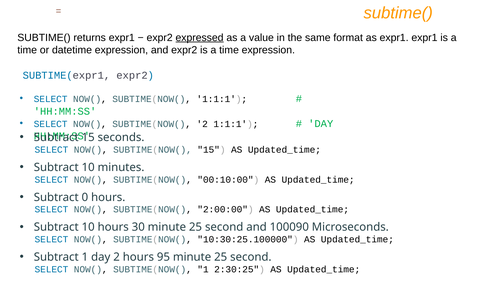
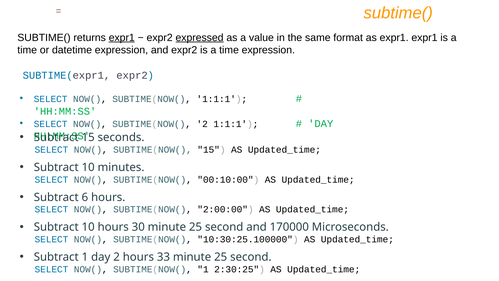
expr1 underline: none -> present (122, 38)
0: 0 -> 6 (85, 197)
100090: 100090 -> 170000 (289, 227)
95: 95 -> 33 (163, 257)
